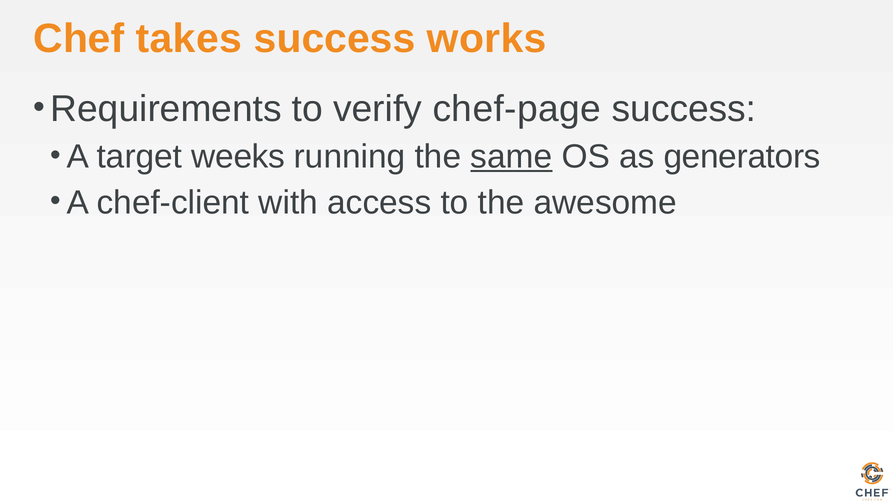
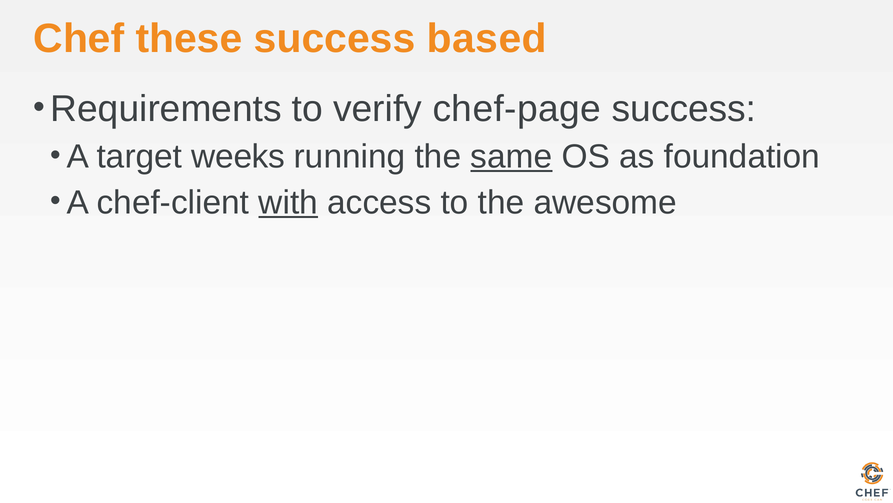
takes: takes -> these (189, 39)
works: works -> based (487, 39)
generators: generators -> foundation (742, 156)
with underline: none -> present (288, 202)
